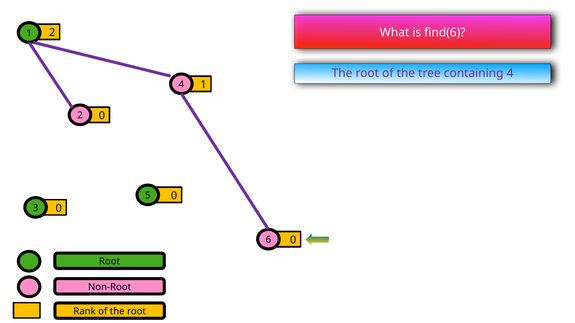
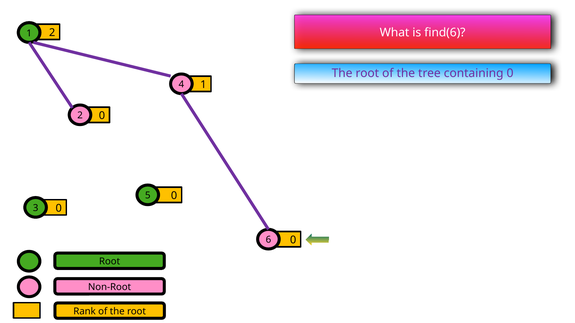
containing 4: 4 -> 0 (510, 73)
